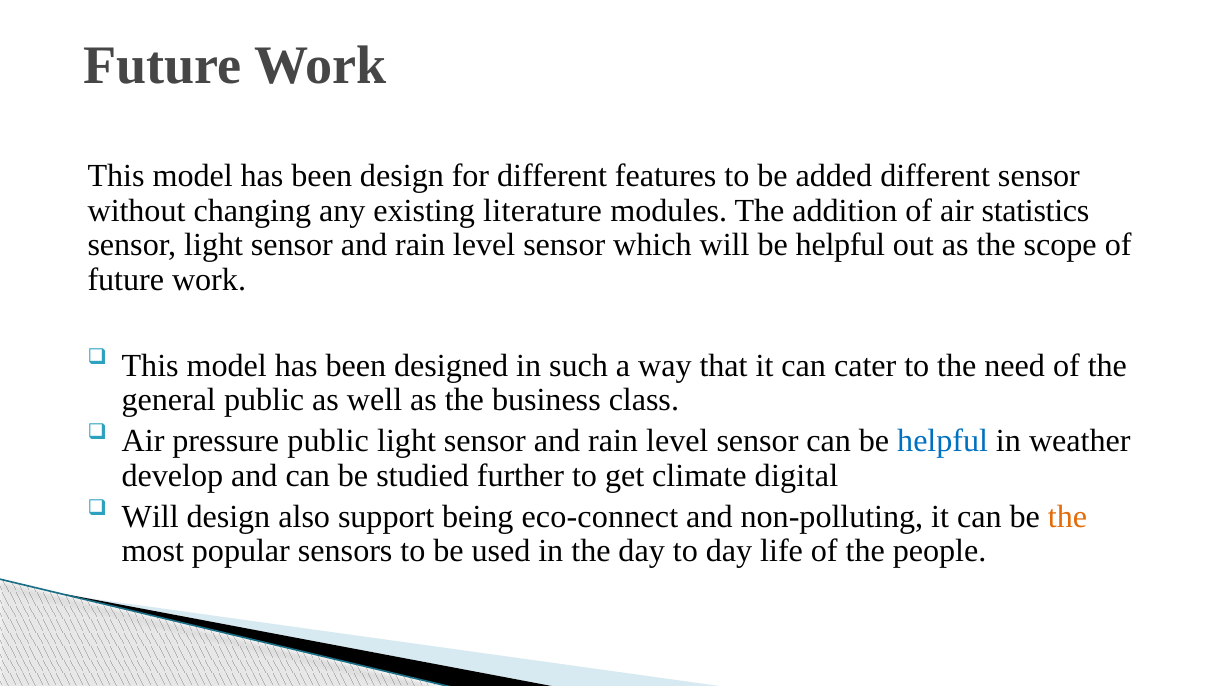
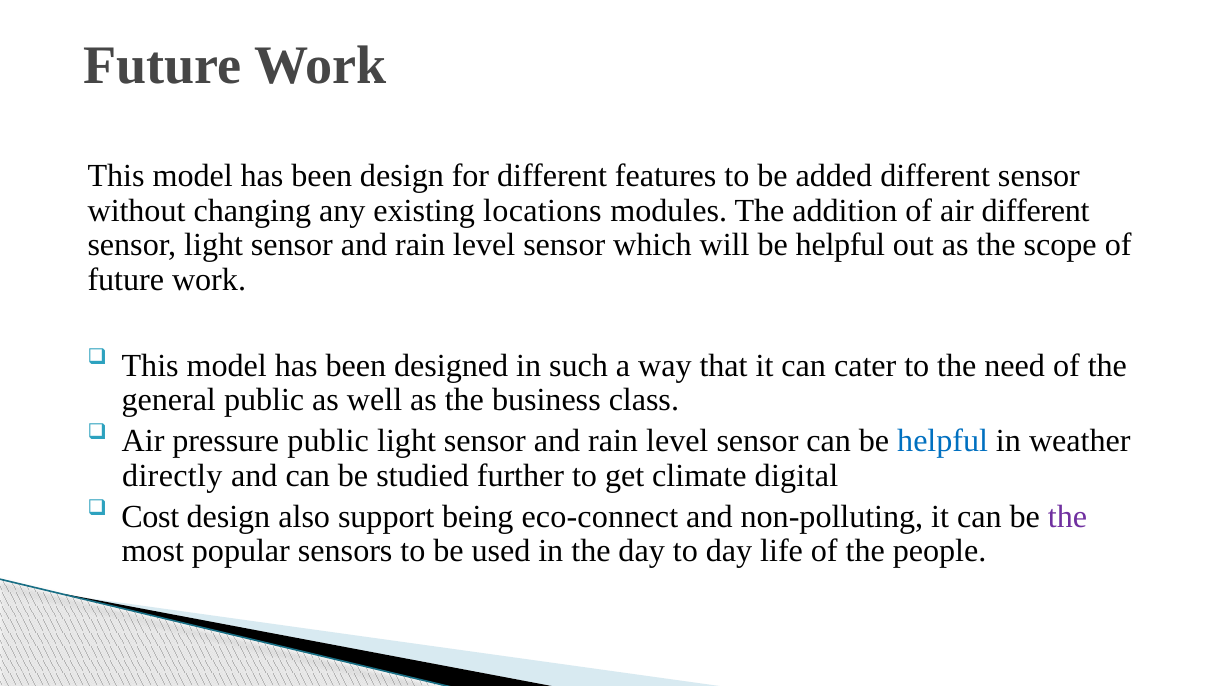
literature: literature -> locations (542, 210)
air statistics: statistics -> different (1036, 210)
develop: develop -> directly (172, 476)
Will: Will -> Cost (150, 516)
the colour: orange -> purple (1067, 516)
